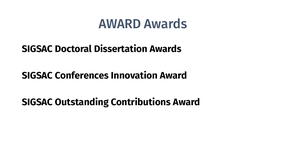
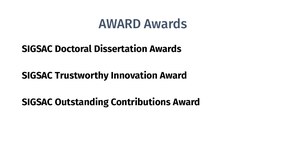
Conferences: Conferences -> Trustworthy (82, 76)
